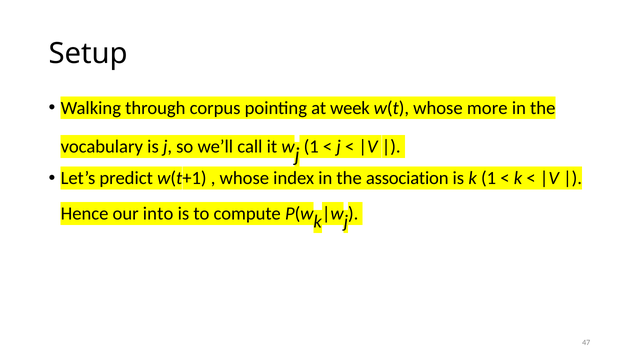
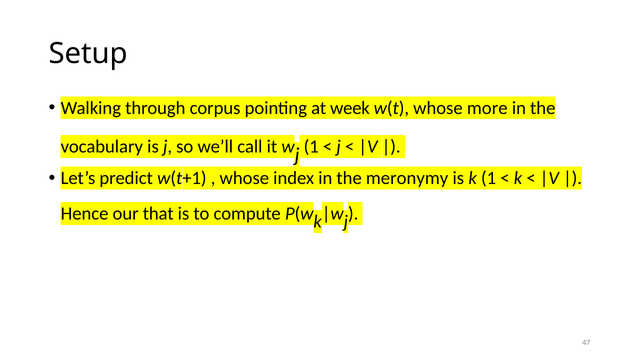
association: association -> meronymy (407, 178)
into: into -> that (158, 214)
